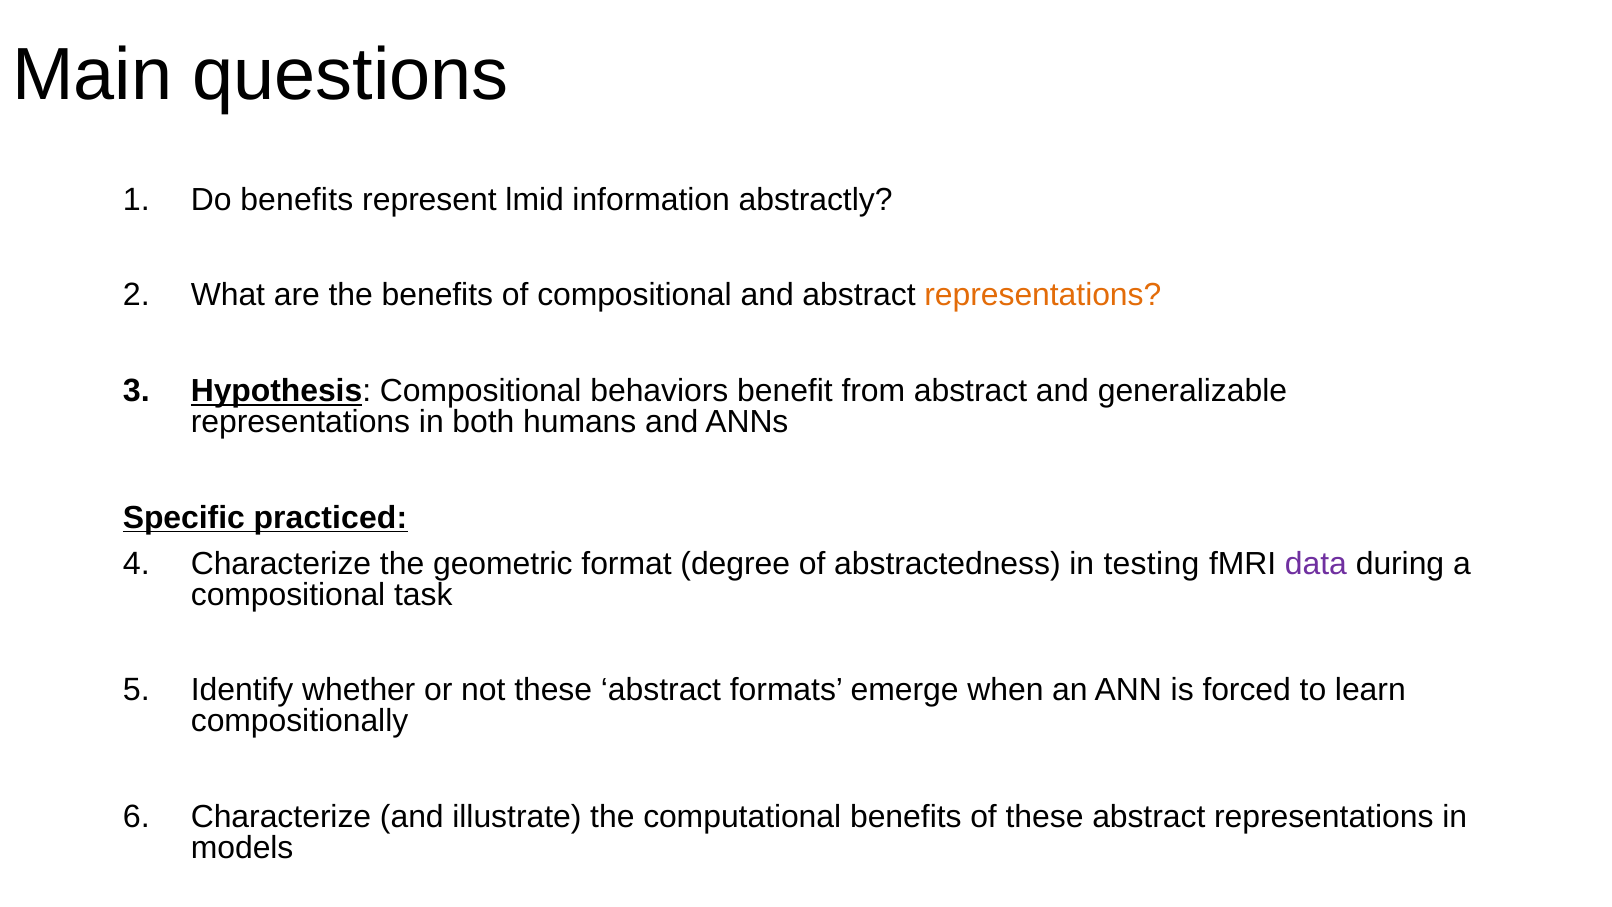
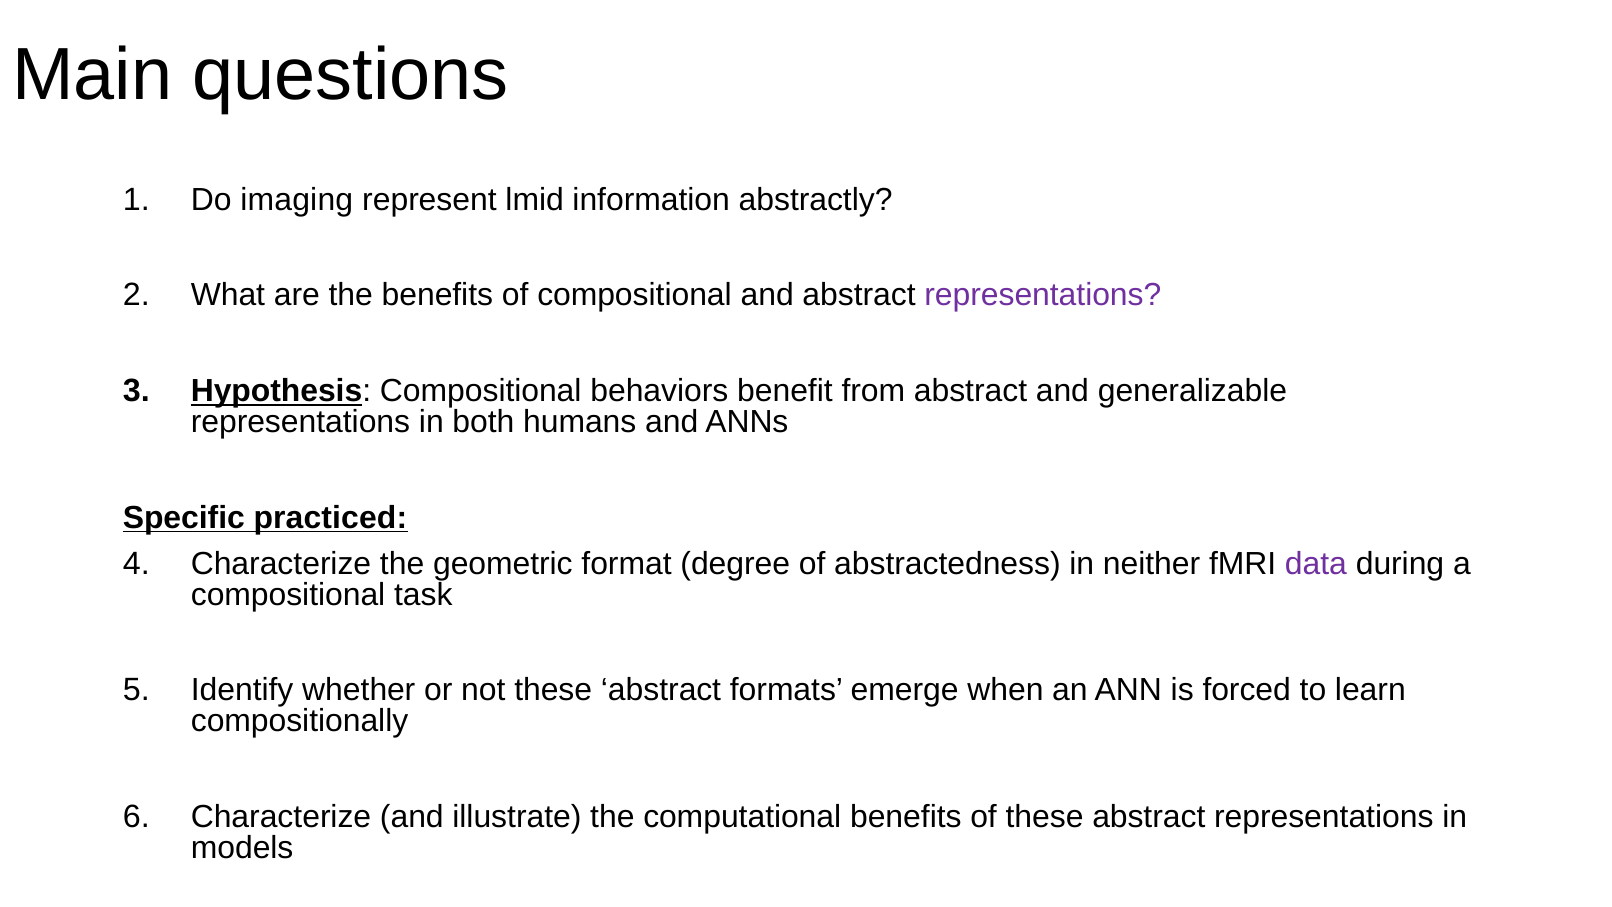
Do benefits: benefits -> imaging (297, 200)
representations colour: orange -> purple (1043, 295)
testing: testing -> neither (1152, 564)
